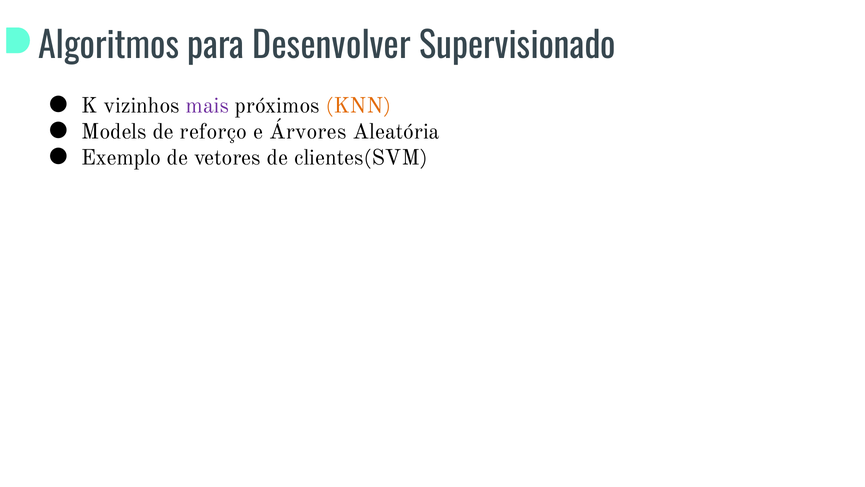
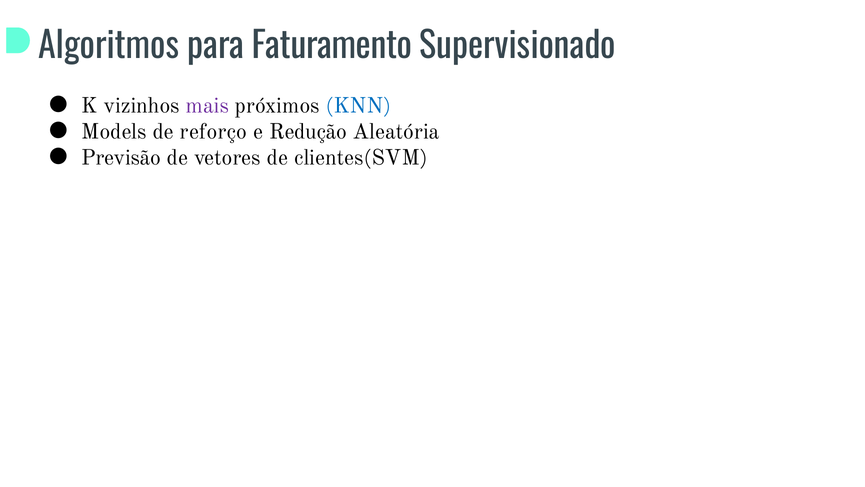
Desenvolver: Desenvolver -> Faturamento (332, 46)
KNN colour: orange -> blue (358, 105)
Árvores: Árvores -> Redução (308, 131)
Exemplo: Exemplo -> Previsão (121, 157)
